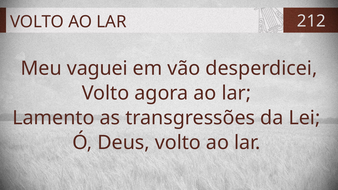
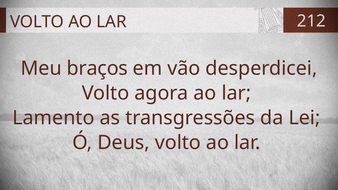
vaguei: vaguei -> braços (97, 68)
